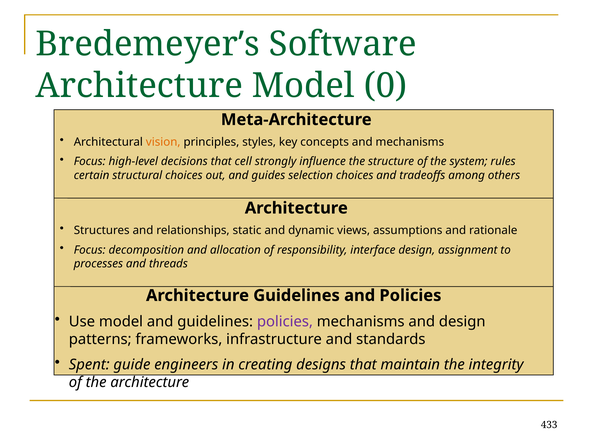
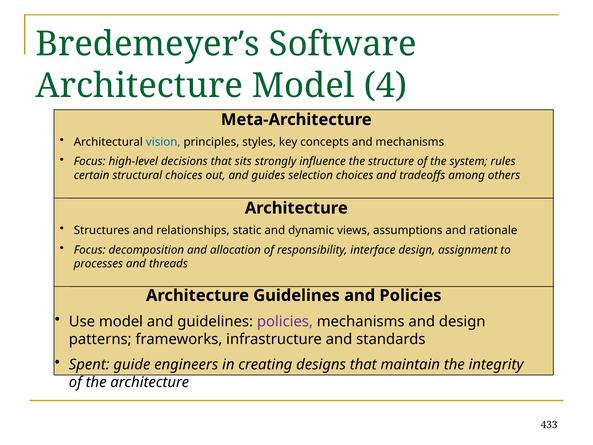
0: 0 -> 4 (385, 86)
vision colour: orange -> blue (163, 142)
cell: cell -> sits (243, 161)
